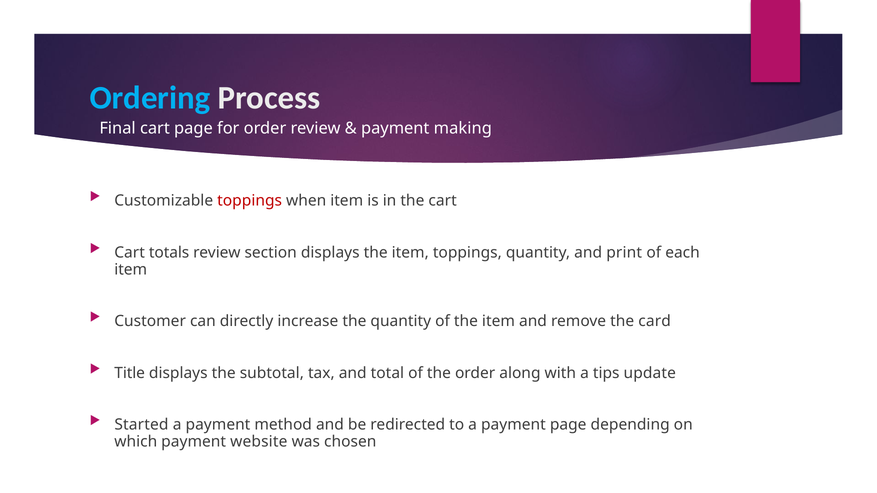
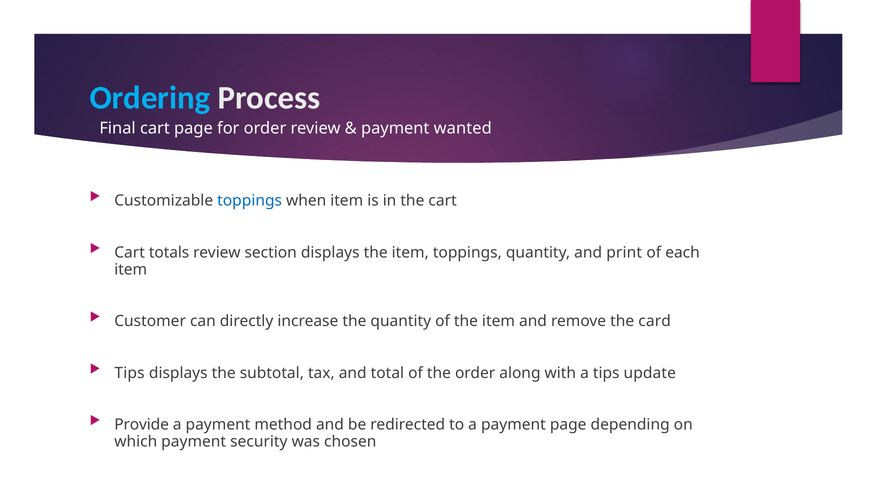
making: making -> wanted (463, 128)
toppings colour: red -> blue (250, 201)
Title: Title -> Tips (130, 373)
Started: Started -> Provide (142, 425)
website: website -> security (259, 442)
